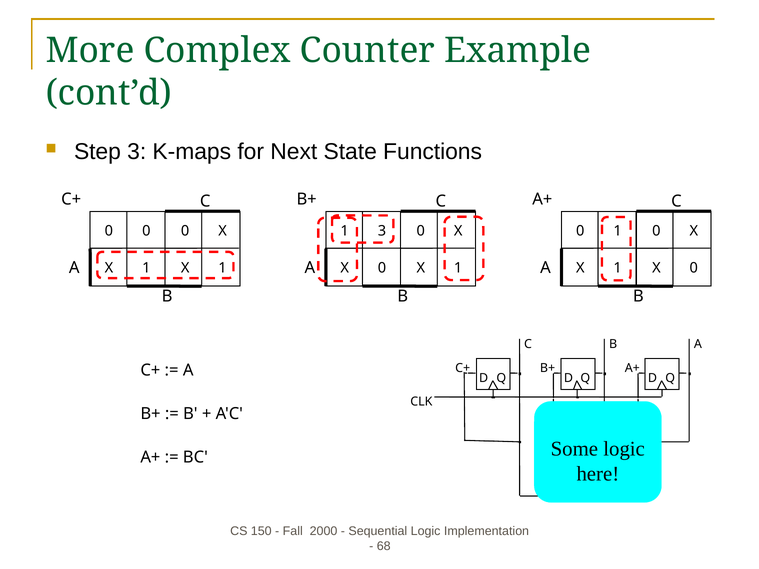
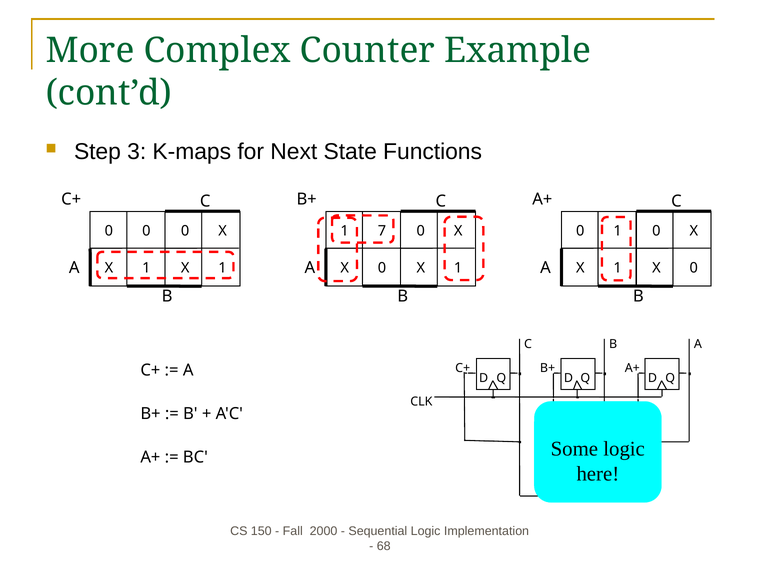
1 3: 3 -> 7 (382, 231)
